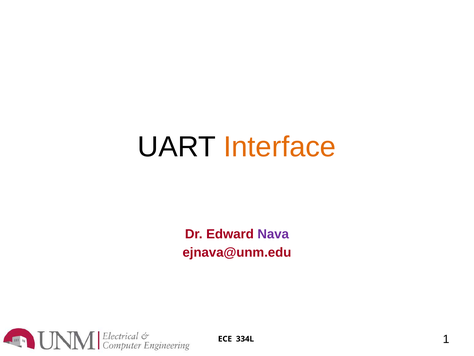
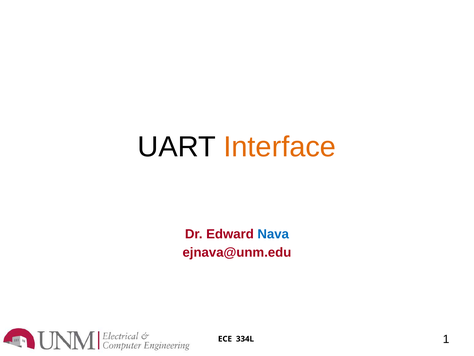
Nava colour: purple -> blue (273, 234)
